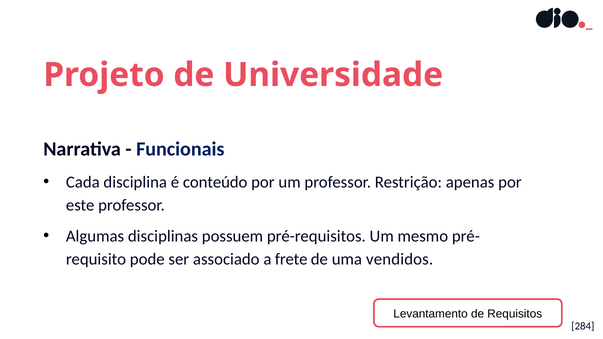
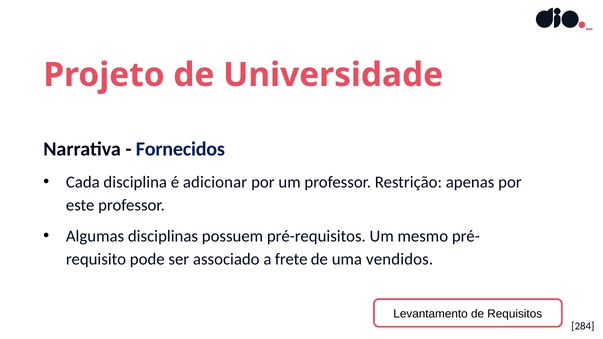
Funcionais: Funcionais -> Fornecidos (180, 149)
conteúdo: conteúdo -> adicionar (215, 182)
